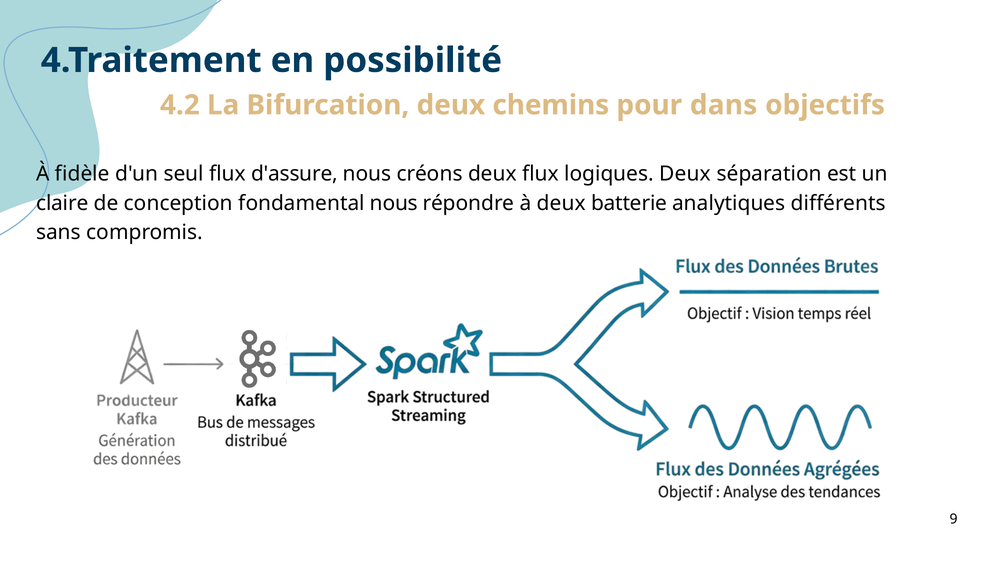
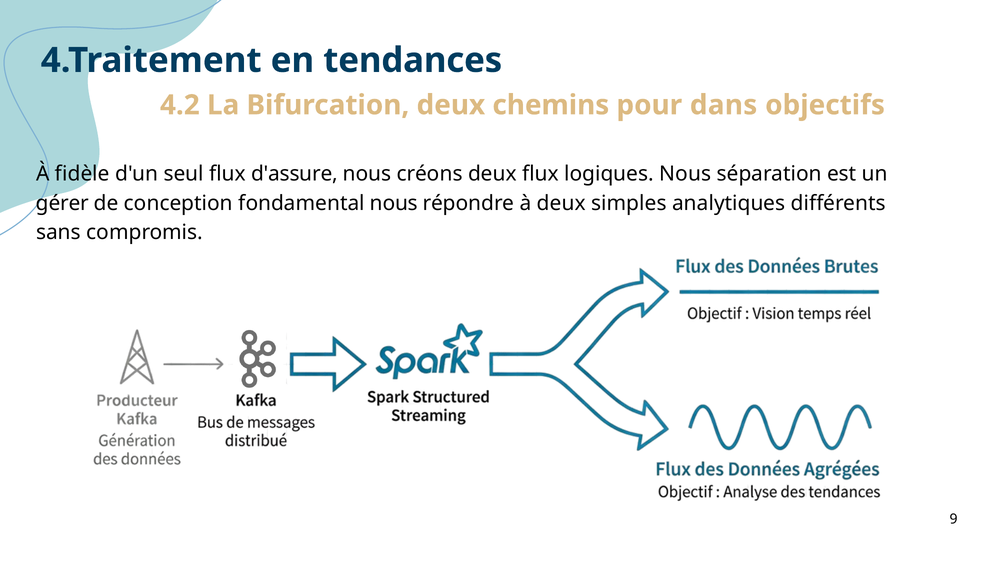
possibilité: possibilité -> tendances (413, 60)
logiques Deux: Deux -> Nous (685, 174)
claire: claire -> gérer (62, 203)
batterie: batterie -> simples (629, 203)
